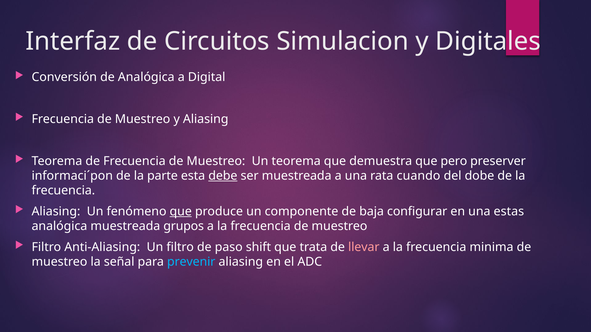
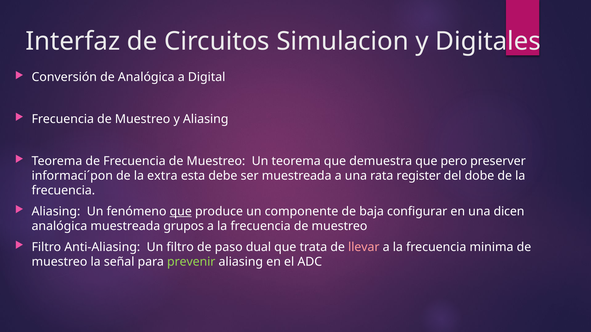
parte: parte -> extra (162, 176)
debe underline: present -> none (223, 176)
cuando: cuando -> register (419, 176)
estas: estas -> dicen (509, 212)
shift: shift -> dual (258, 247)
prevenir colour: light blue -> light green (191, 262)
